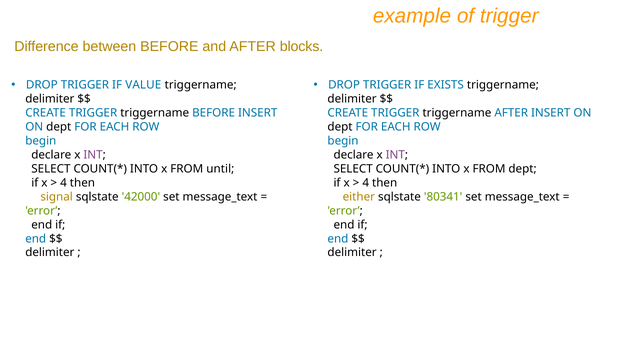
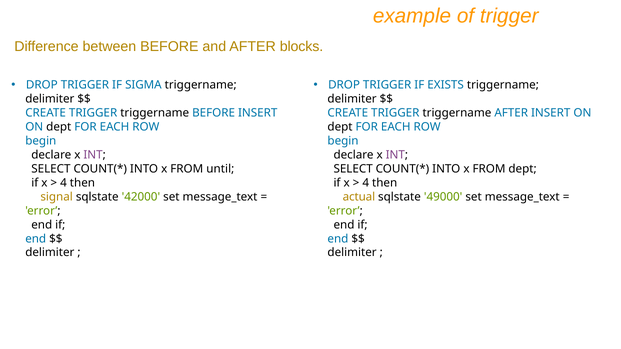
VALUE: VALUE -> SIGMA (143, 85)
either: either -> actual (359, 197)
80341: 80341 -> 49000 (443, 197)
